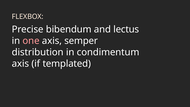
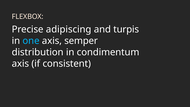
bibendum: bibendum -> adipiscing (69, 29)
lectus: lectus -> turpis (126, 29)
one colour: pink -> light blue (31, 41)
templated: templated -> consistent (67, 64)
